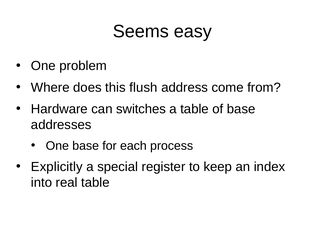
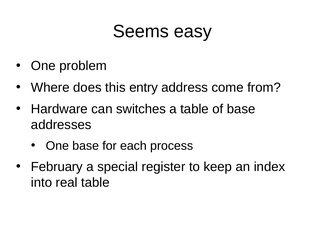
flush: flush -> entry (144, 87)
Explicitly: Explicitly -> February (57, 167)
